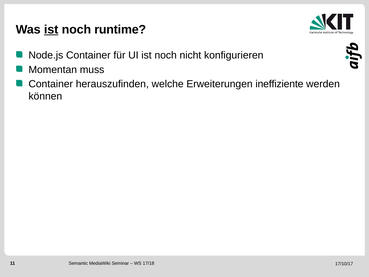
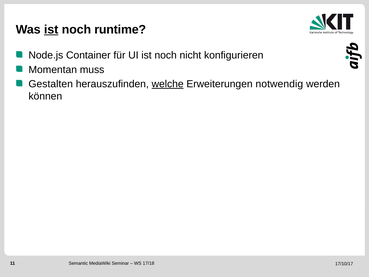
Container: Container -> Gestalten (51, 84)
welche underline: none -> present (168, 84)
ineffiziente: ineffiziente -> notwendig (279, 84)
